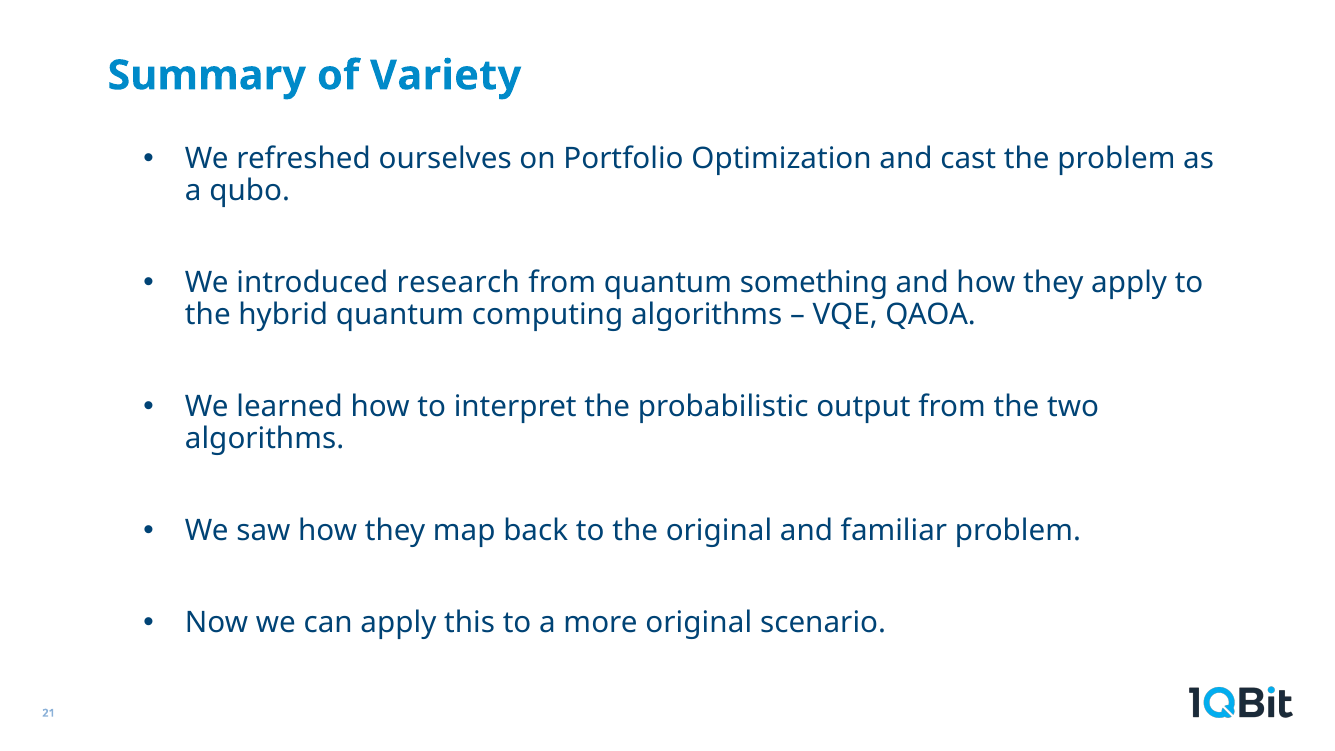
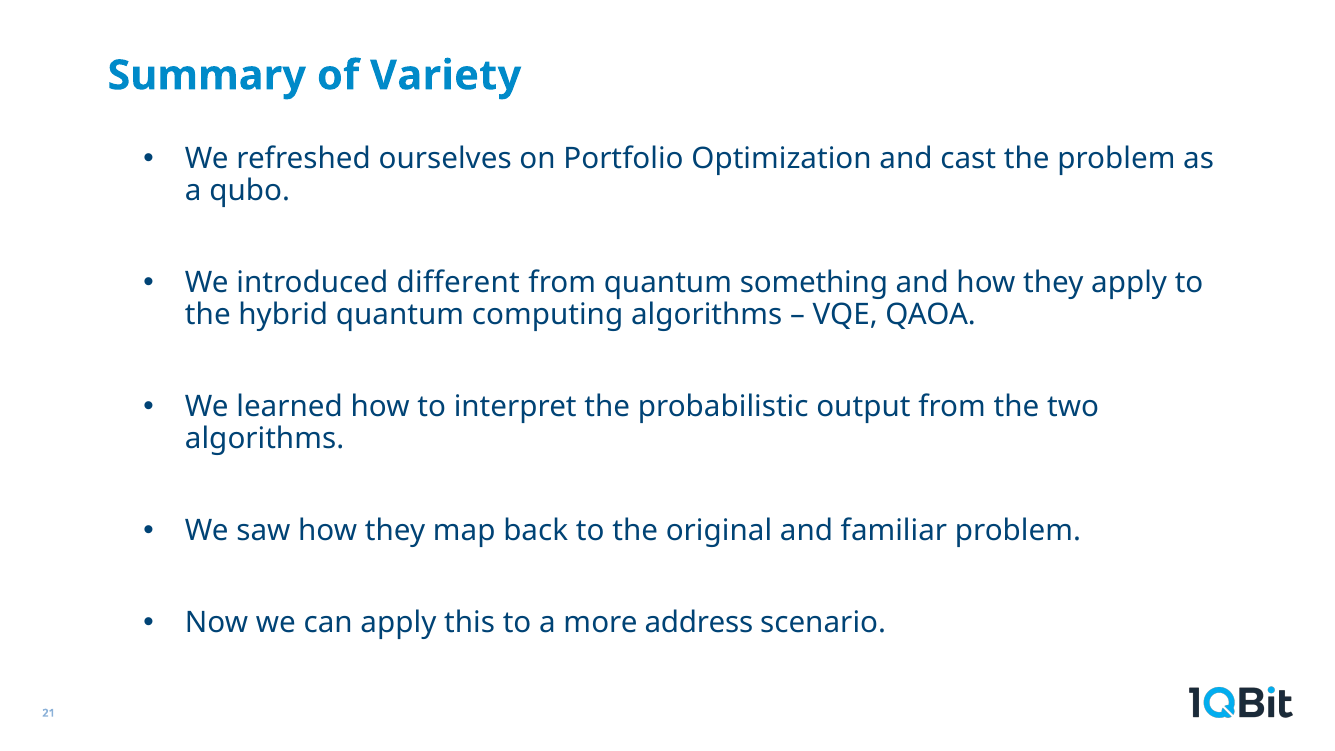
research: research -> different (458, 283)
more original: original -> address (699, 623)
